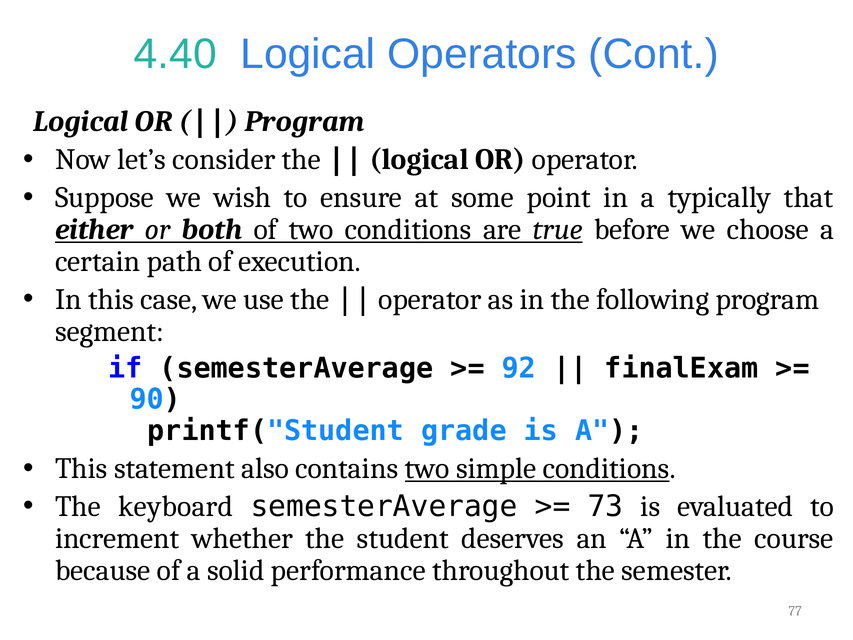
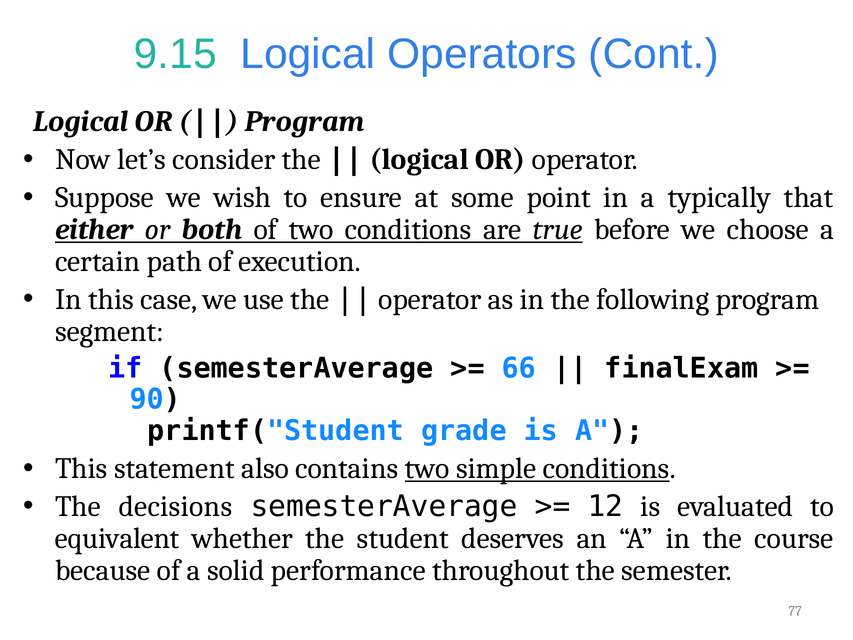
4.40: 4.40 -> 9.15 (175, 54)
92: 92 -> 66 (519, 368)
keyboard: keyboard -> decisions (175, 506)
73: 73 -> 12 (605, 506)
increment: increment -> equivalent (117, 538)
